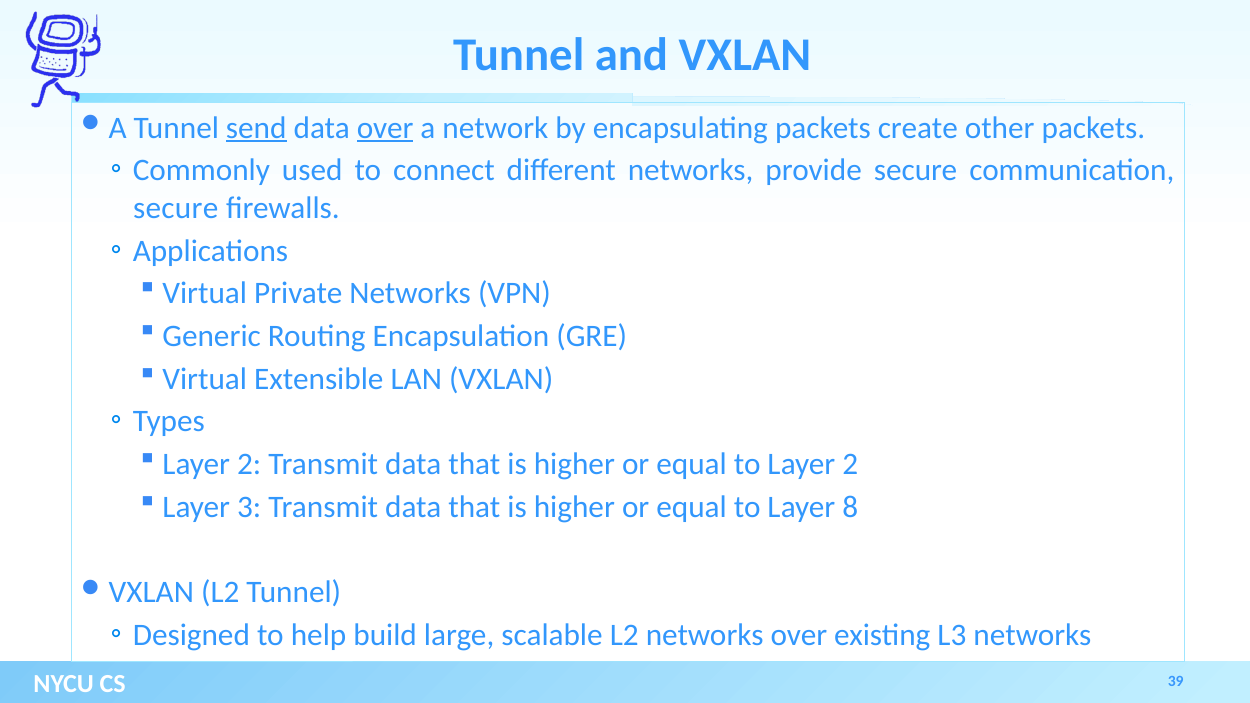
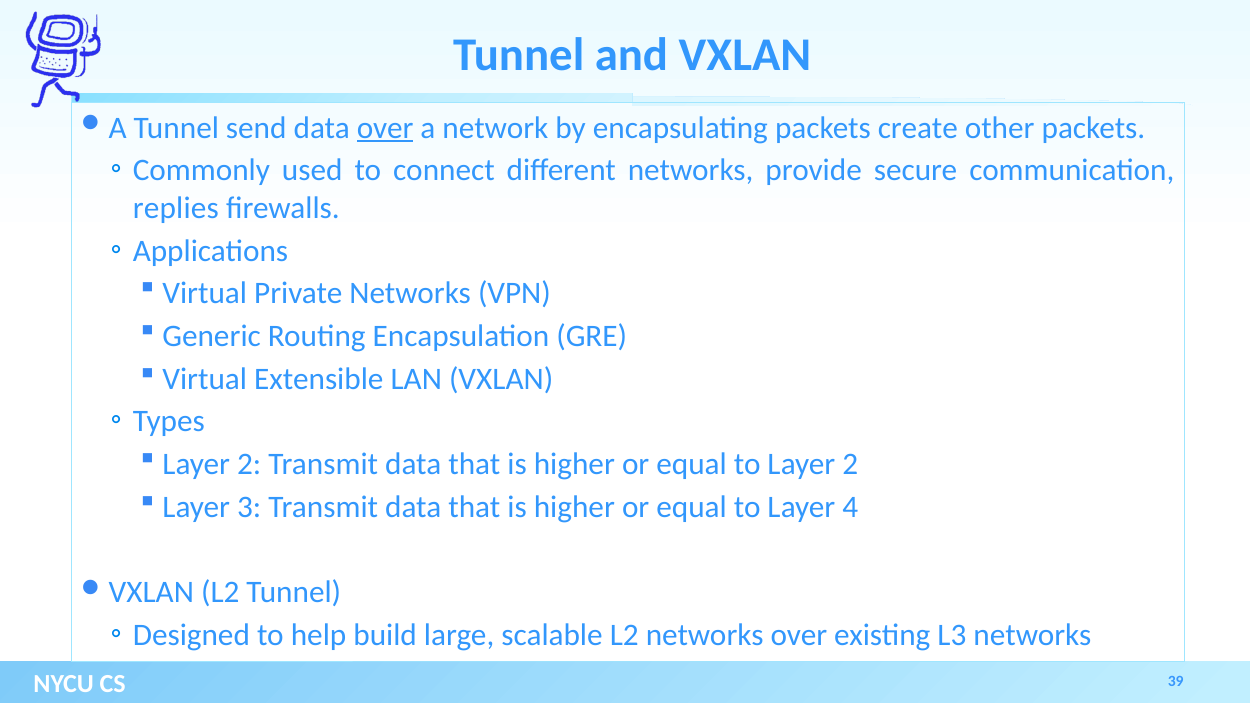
send underline: present -> none (256, 128)
secure: secure -> replies (176, 208)
8: 8 -> 4 (850, 507)
